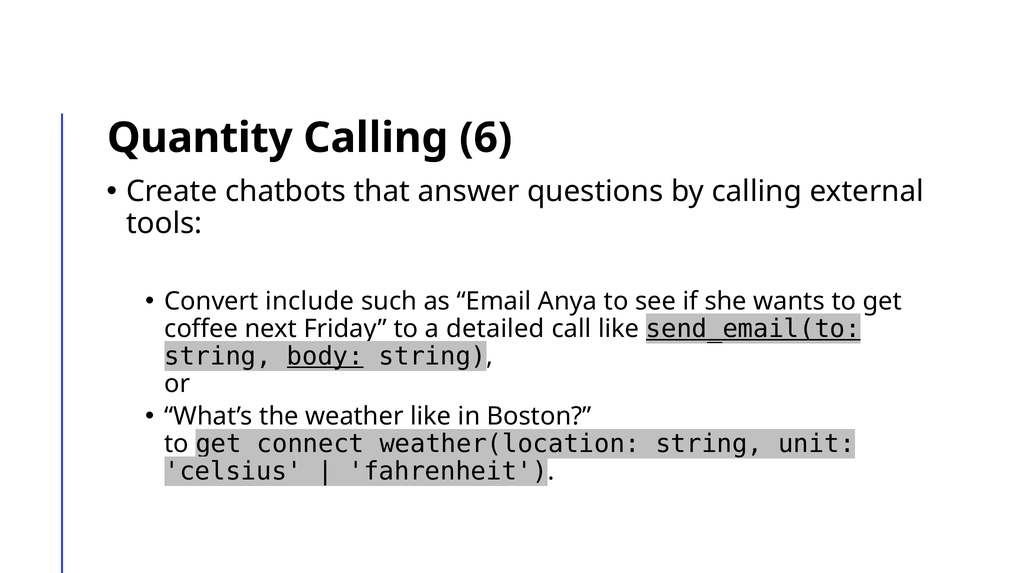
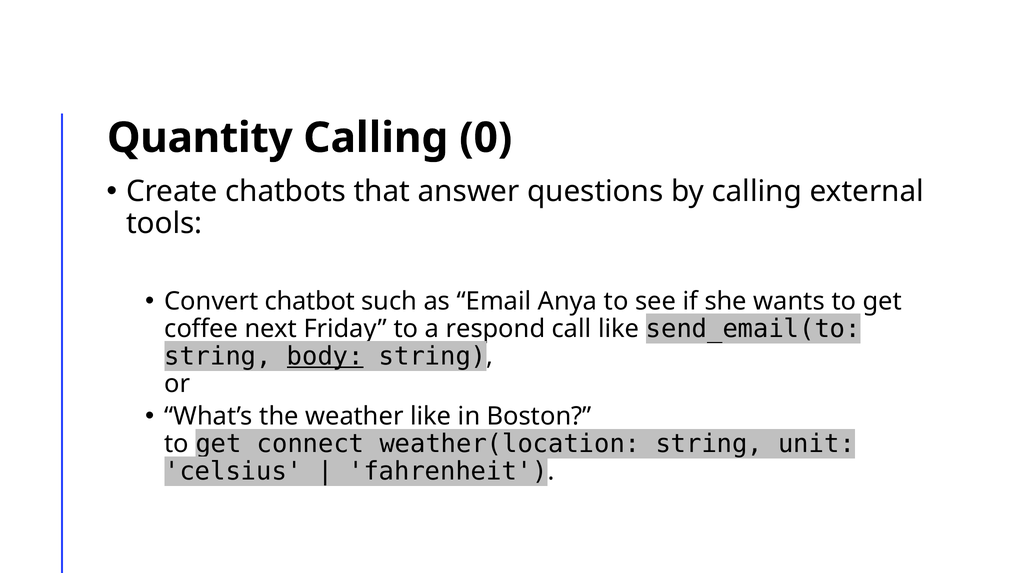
6: 6 -> 0 (486, 138)
include: include -> chatbot (310, 301)
detailed: detailed -> respond (495, 329)
send_email(to underline: present -> none (753, 329)
